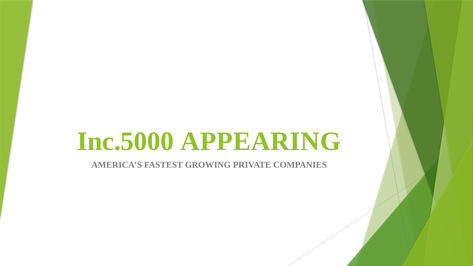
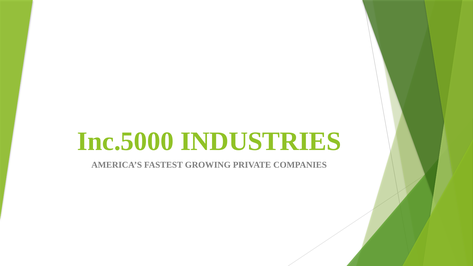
APPEARING: APPEARING -> INDUSTRIES (261, 141)
